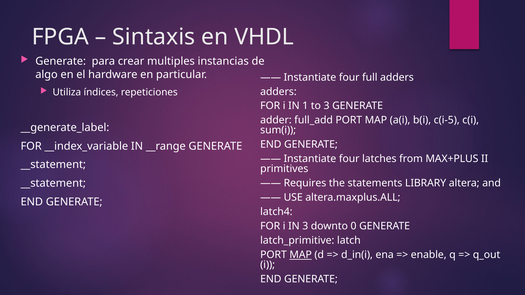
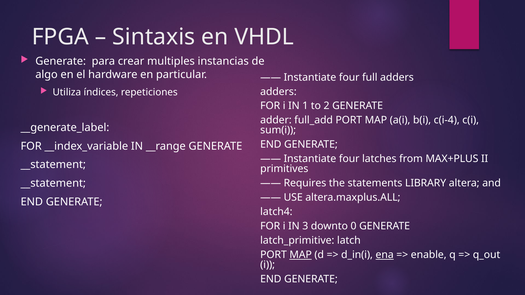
to 3: 3 -> 2 (327, 106)
c(i-5: c(i-5 -> c(i-4 (447, 120)
ena underline: none -> present (385, 255)
